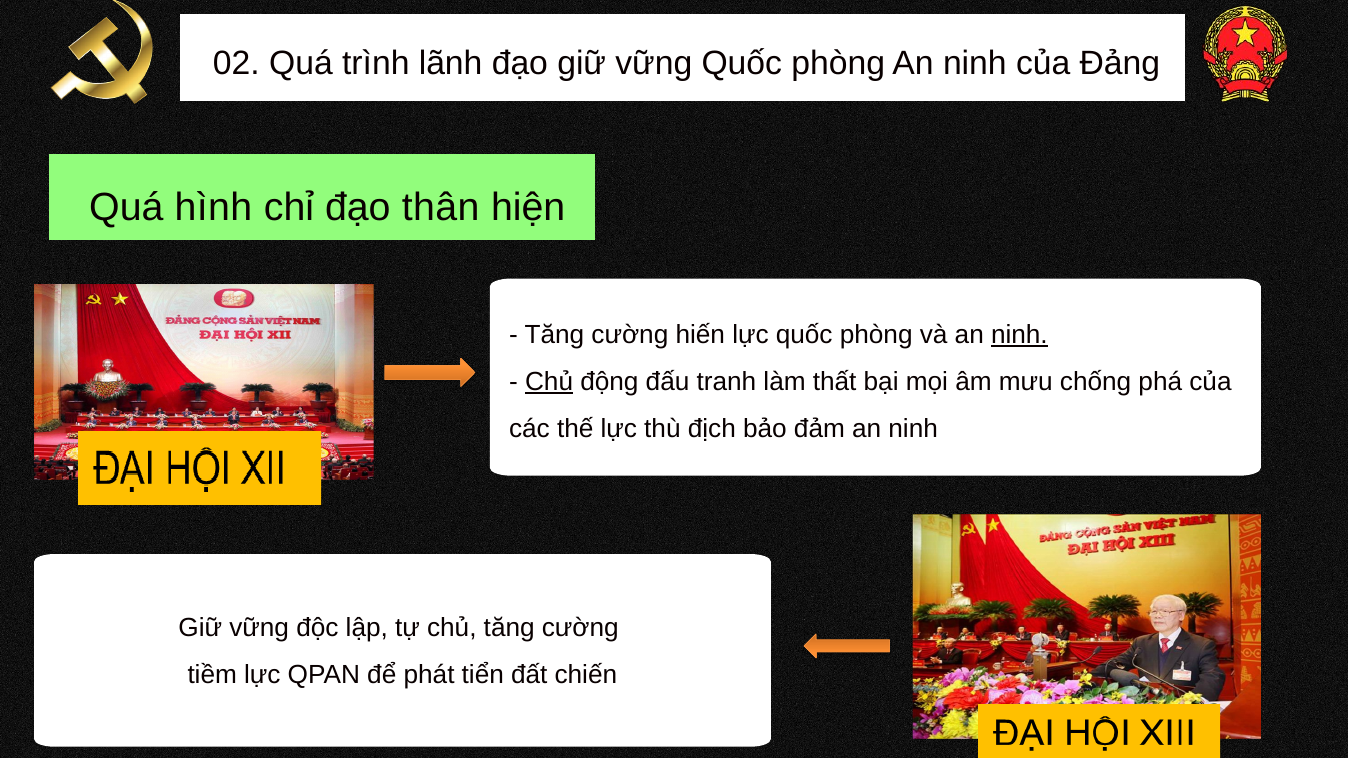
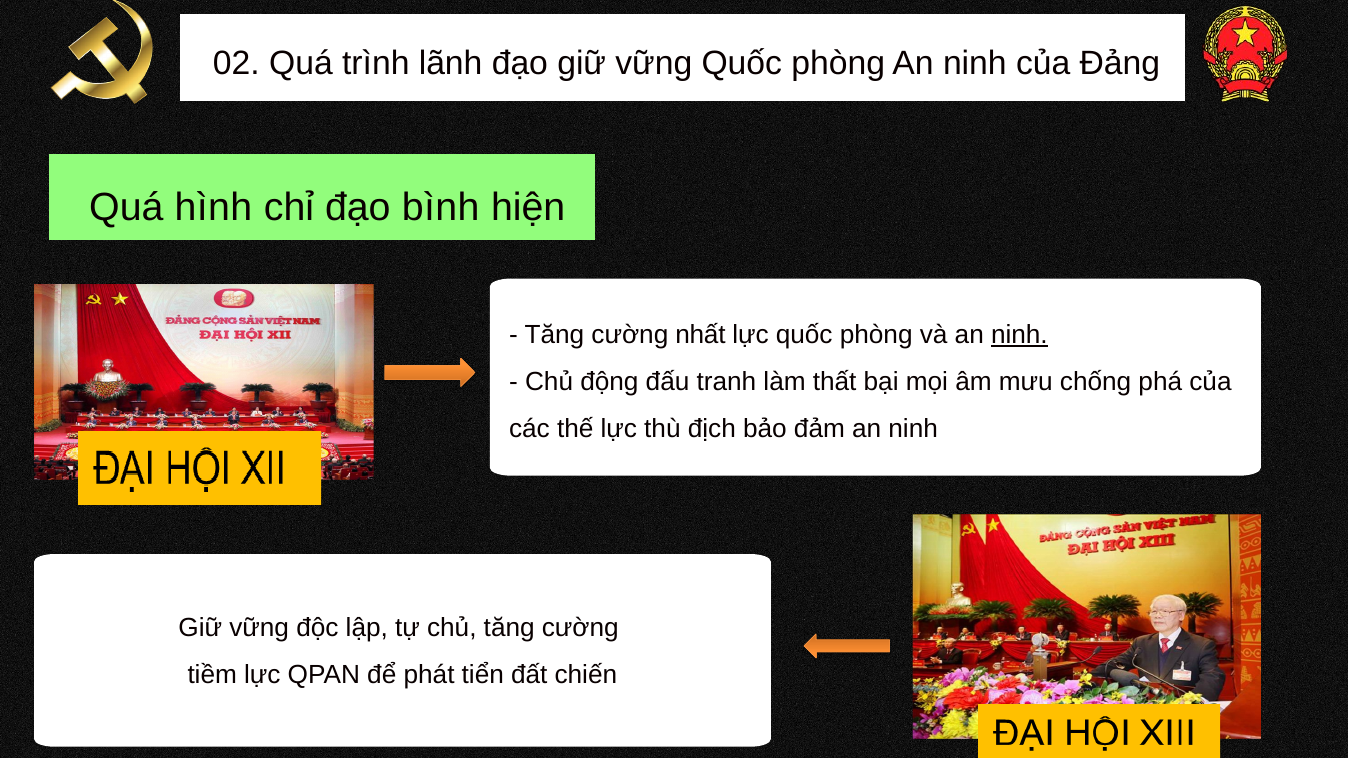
thân: thân -> bình (441, 208)
hiến: hiến -> nhất (700, 335)
Chủ underline: present -> none (549, 382)
